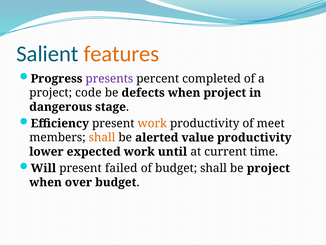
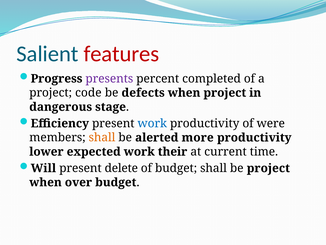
features colour: orange -> red (121, 54)
work colour: orange -> blue (152, 123)
meet: meet -> were (271, 123)
value: value -> more (198, 137)
until: until -> their (173, 151)
failed: failed -> delete (121, 168)
